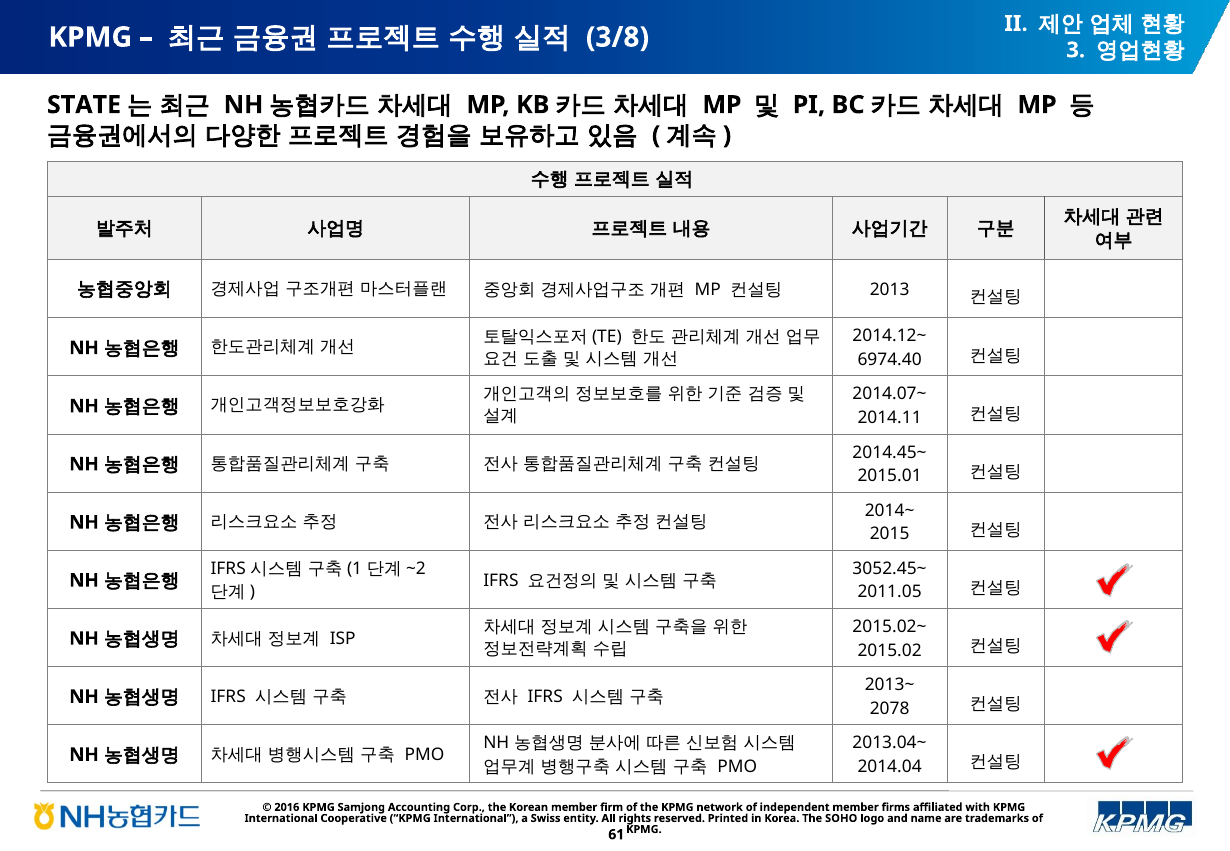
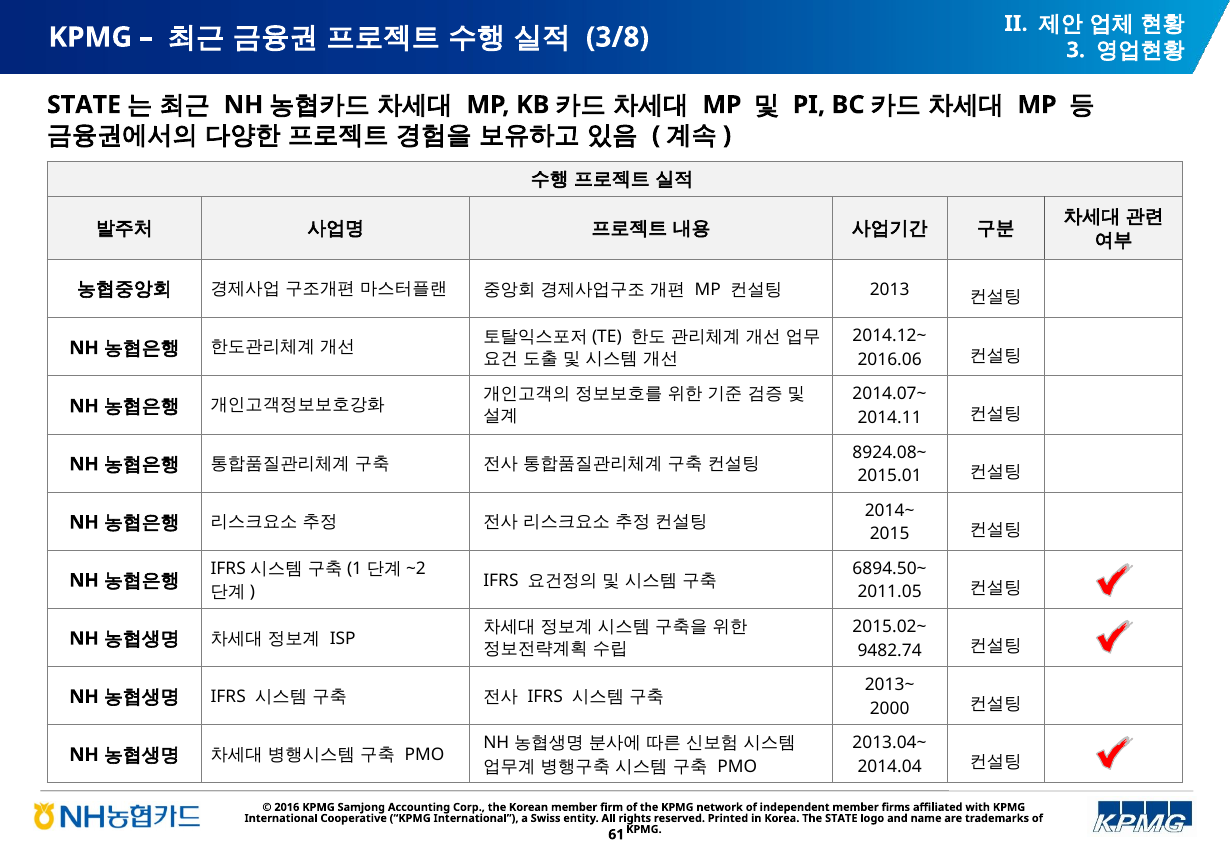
6974.40: 6974.40 -> 2016.06 (890, 360)
2014.45~: 2014.45~ -> 8924.08~ (890, 453)
3052.45~: 3052.45~ -> 6894.50~ (890, 569)
2015.02: 2015.02 -> 9482.74 (890, 651)
2078: 2078 -> 2000 (890, 709)
SOHO: SOHO -> STATE (841, 819)
